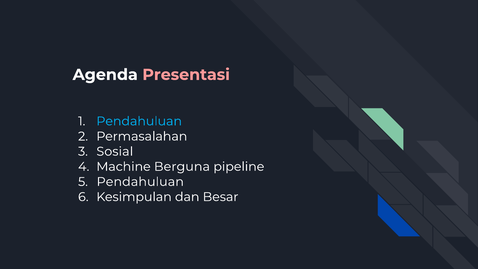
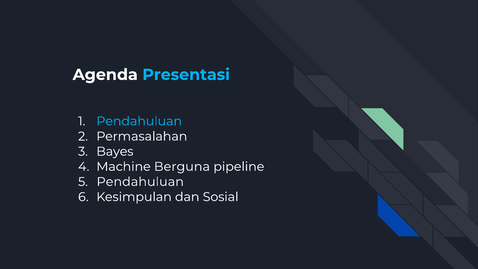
Presentasi colour: pink -> light blue (186, 75)
Sosial: Sosial -> Bayes (115, 151)
Besar: Besar -> Sosial (221, 197)
